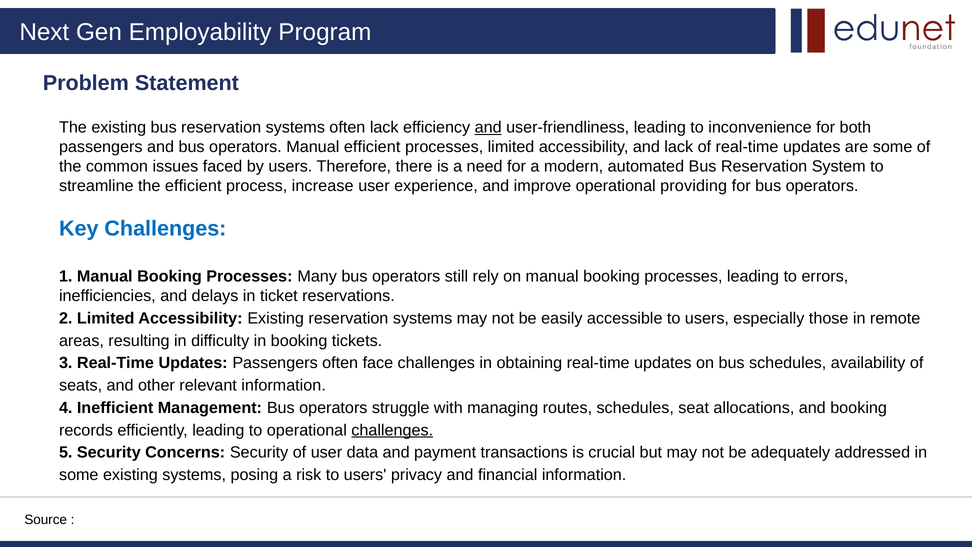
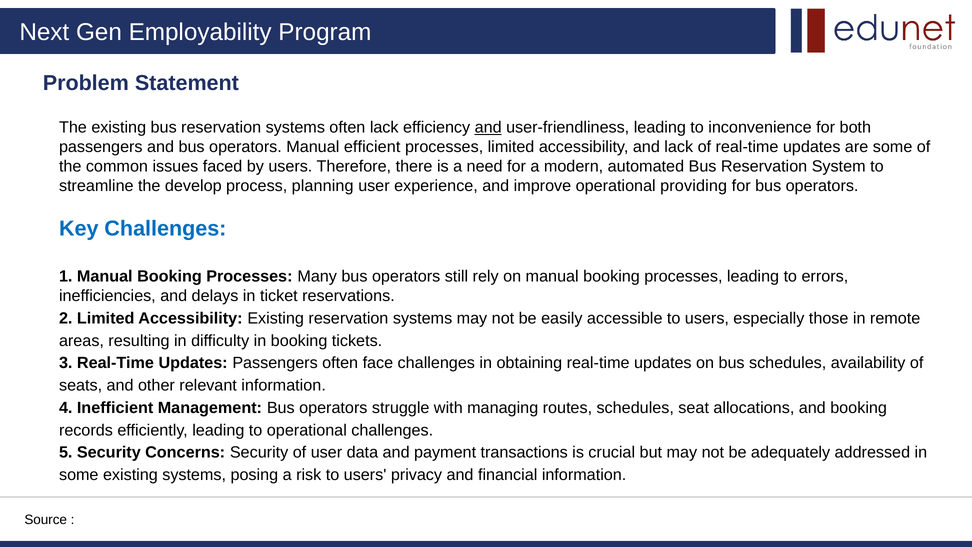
the efficient: efficient -> develop (193, 186)
increase: increase -> planning (323, 186)
challenges underline: present -> none (392, 430)
